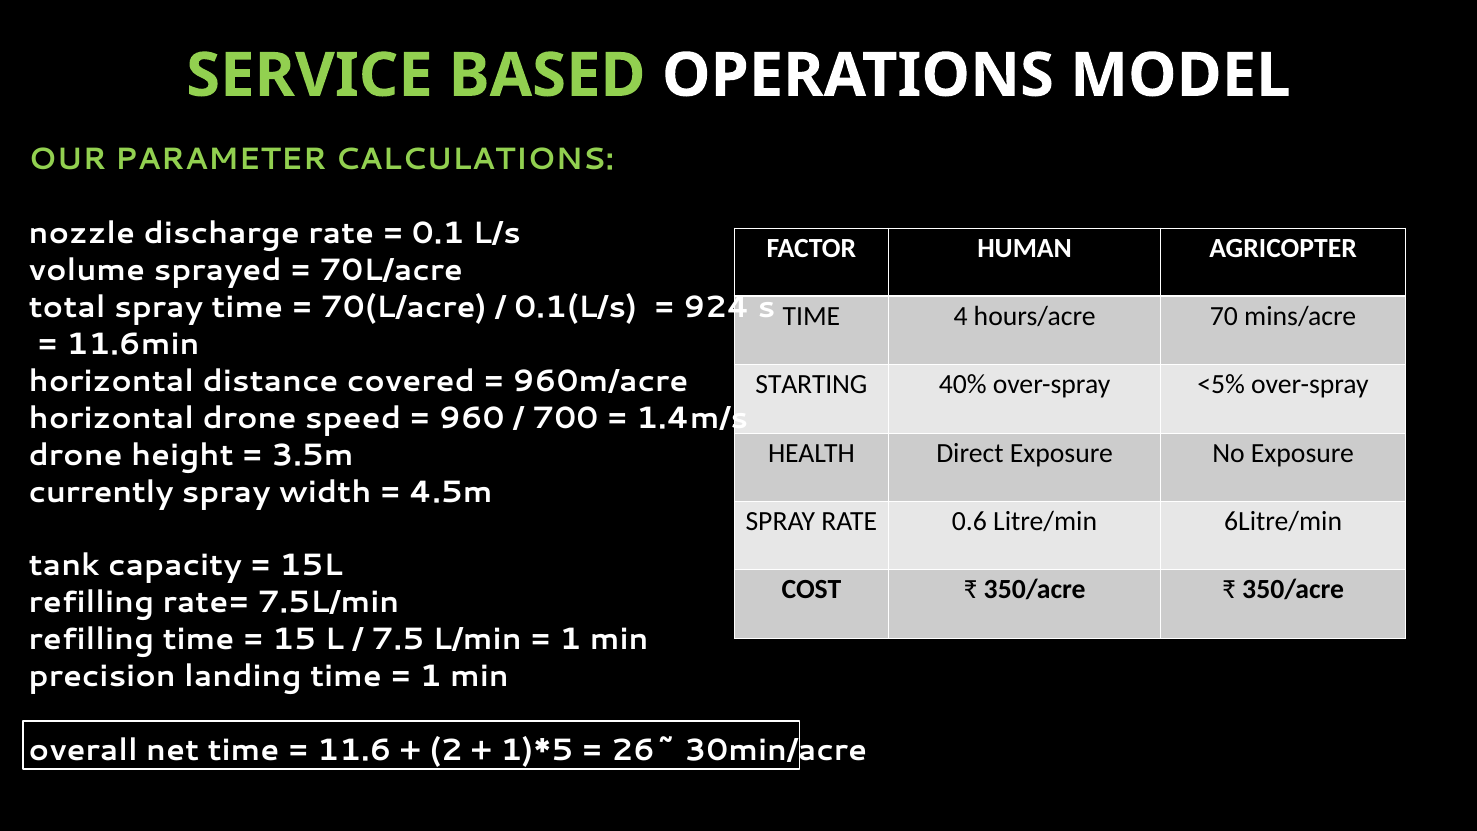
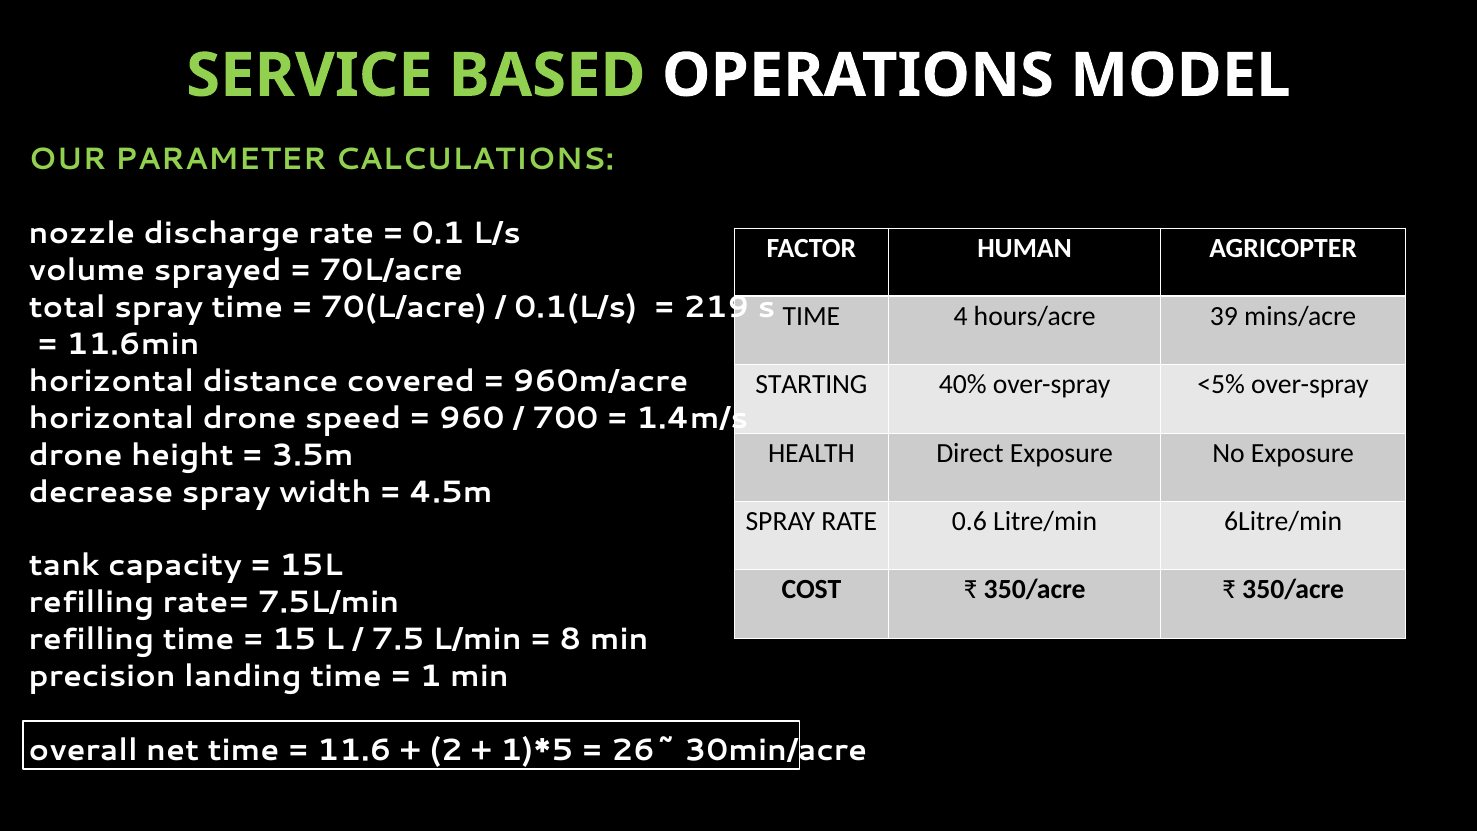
924: 924 -> 219 (716, 307)
70: 70 -> 39 (1224, 316)
currently: currently -> decrease (101, 492)
1: 1 -> 8 (570, 639)
